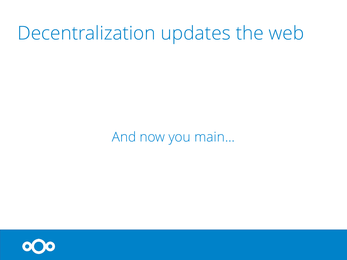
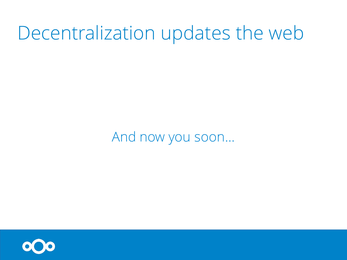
main: main -> soon (215, 137)
